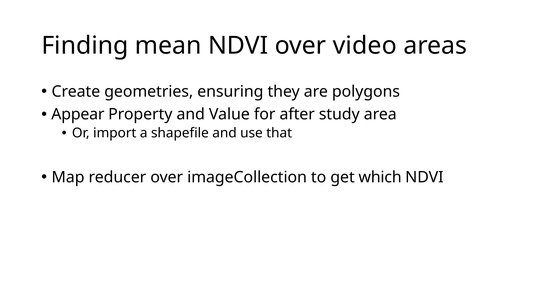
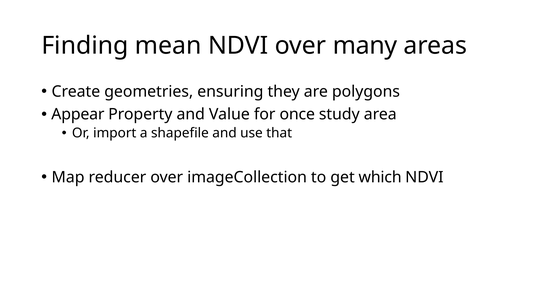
video: video -> many (365, 46)
after: after -> once (297, 115)
